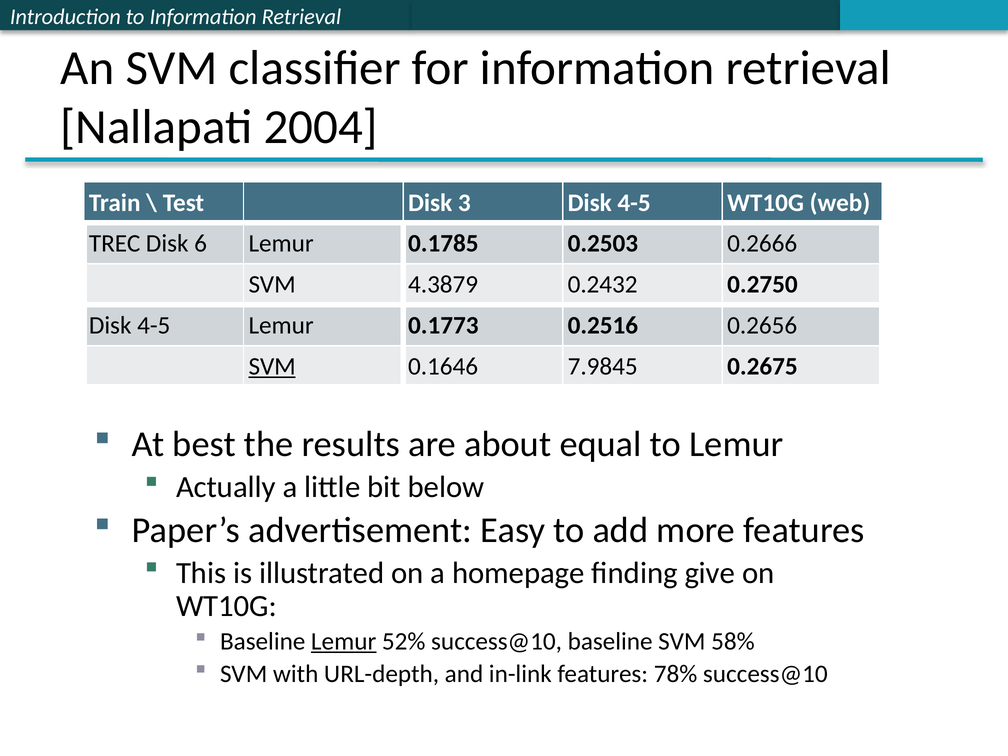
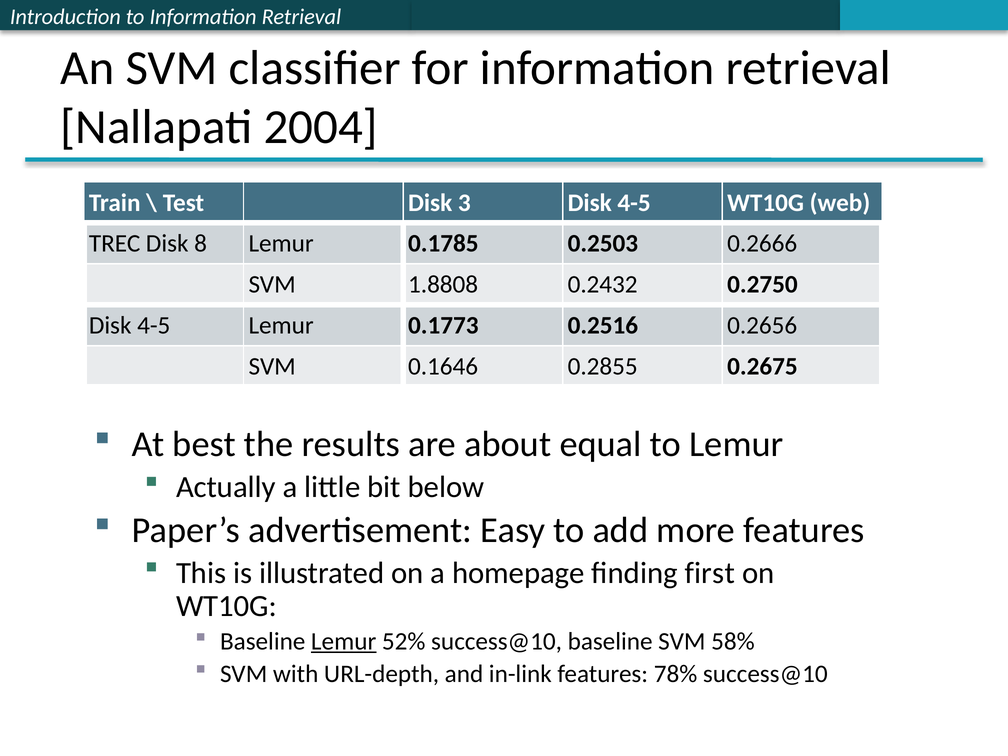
6: 6 -> 8 (201, 244)
4.3879: 4.3879 -> 1.8808 (443, 285)
SVM underline: present -> none (272, 366)
7.9845: 7.9845 -> 0.2855 (603, 366)
give: give -> first (710, 573)
